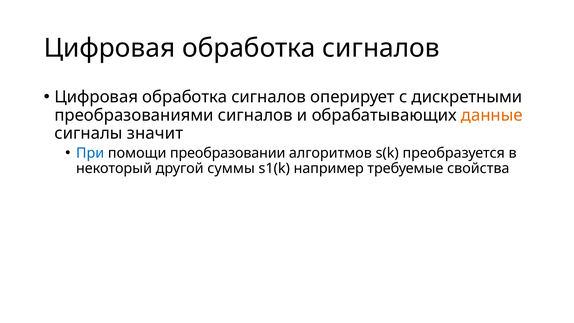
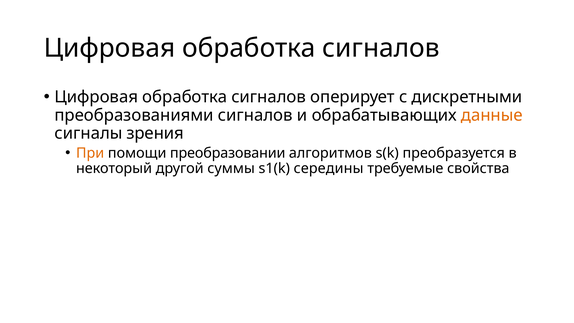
значит: значит -> зрения (155, 133)
При colour: blue -> orange (90, 153)
например: например -> середины (329, 168)
